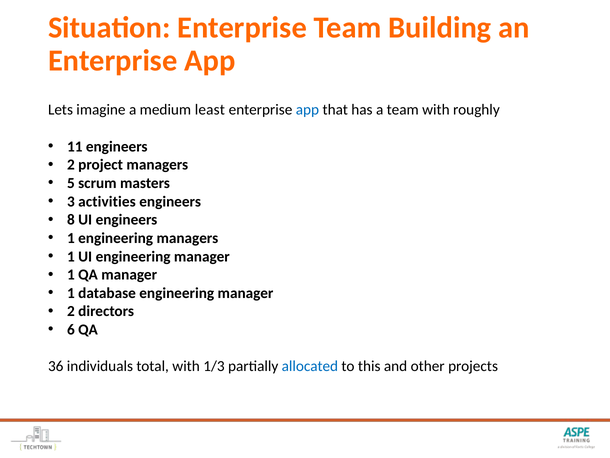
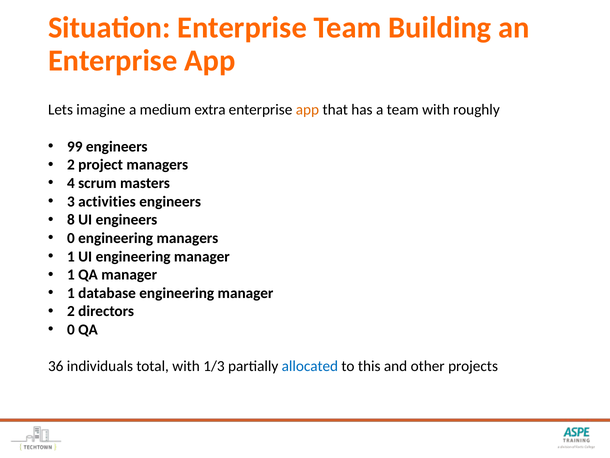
least: least -> extra (210, 110)
app colour: blue -> orange (307, 110)
11: 11 -> 99 (75, 146)
5: 5 -> 4 (71, 183)
1: 1 -> 0 (71, 238)
6: 6 -> 0 (71, 329)
